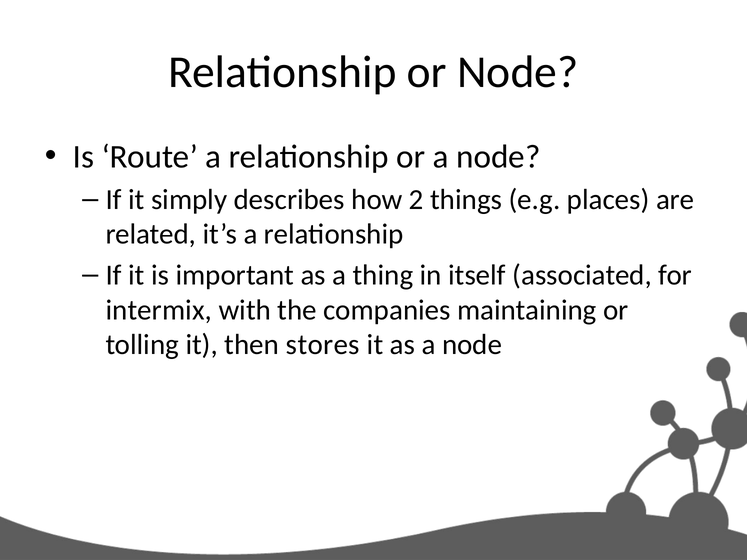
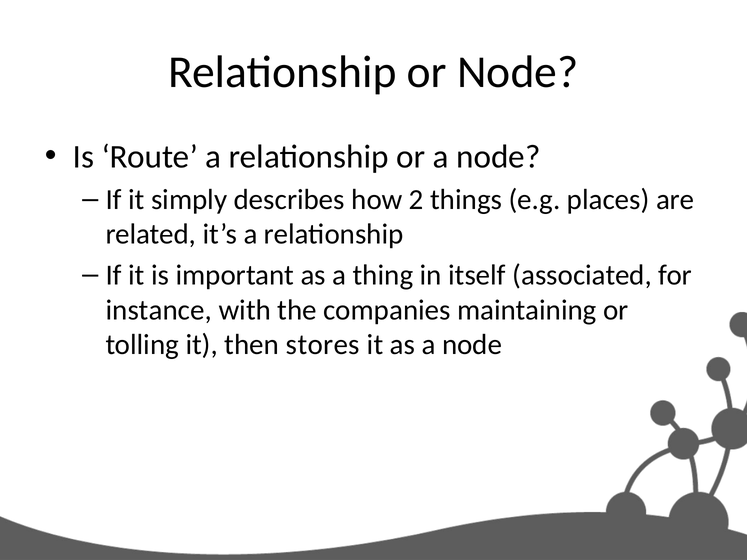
intermix: intermix -> instance (159, 310)
